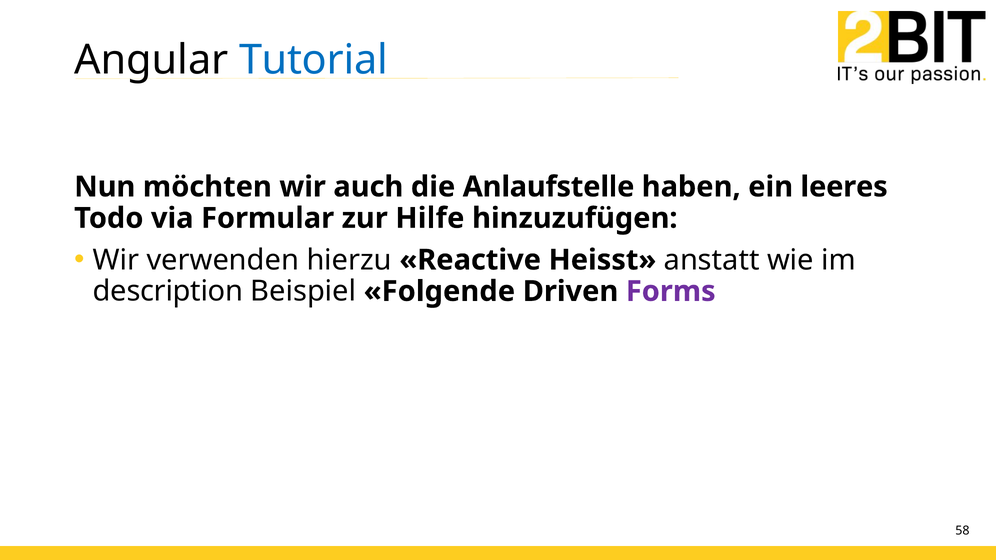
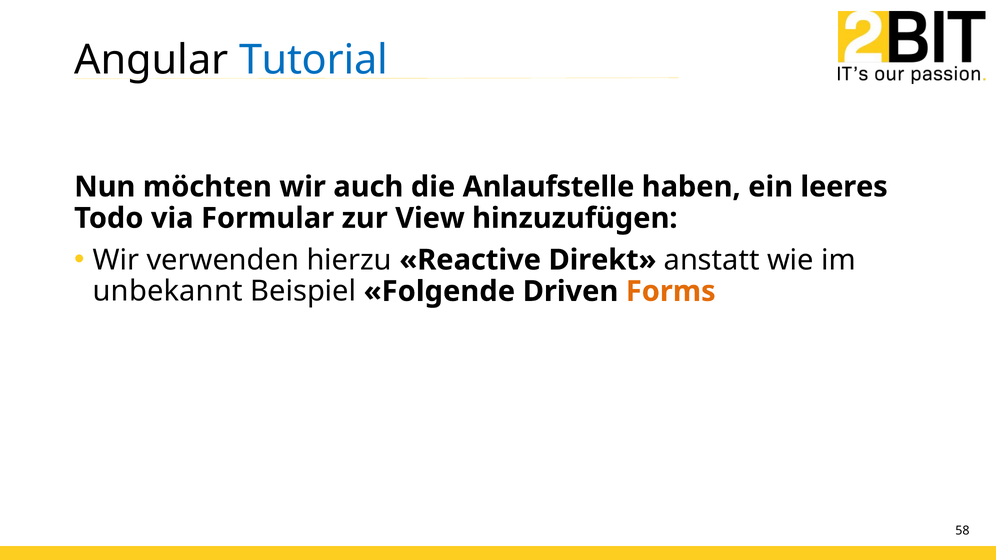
Hilfe: Hilfe -> View (430, 218)
Heisst: Heisst -> Direkt (602, 260)
description: description -> unbekannt (168, 291)
Forms colour: purple -> orange (671, 291)
